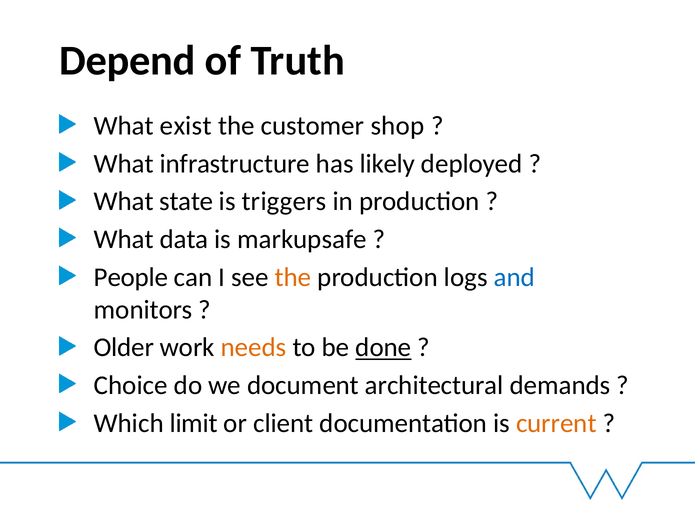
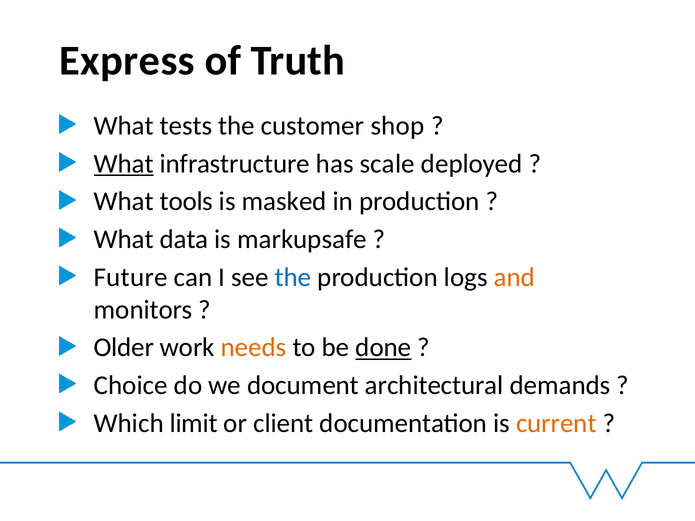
Depend: Depend -> Express (127, 61)
exist: exist -> tests (186, 126)
What underline: none -> present (124, 164)
likely: likely -> scale (387, 164)
state: state -> tools (186, 202)
triggers: triggers -> masked (284, 202)
People: People -> Future (131, 277)
the colour: orange -> blue (293, 277)
and colour: blue -> orange (514, 277)
